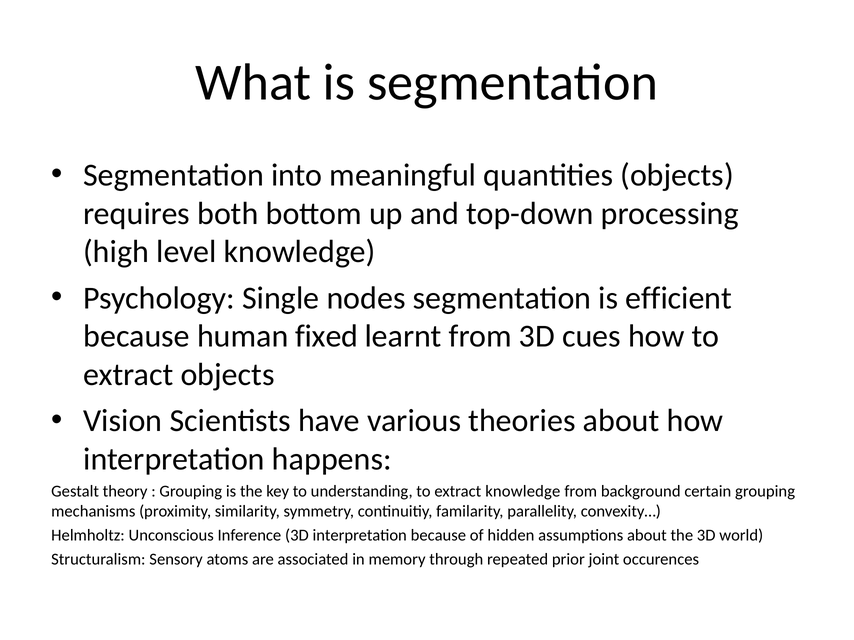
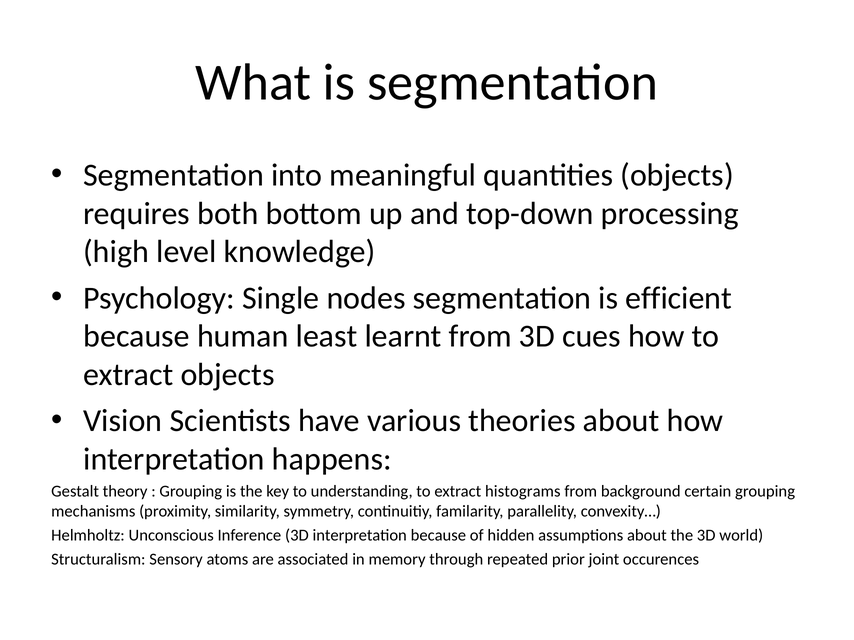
fixed: fixed -> least (327, 337)
extract knowledge: knowledge -> histograms (523, 492)
